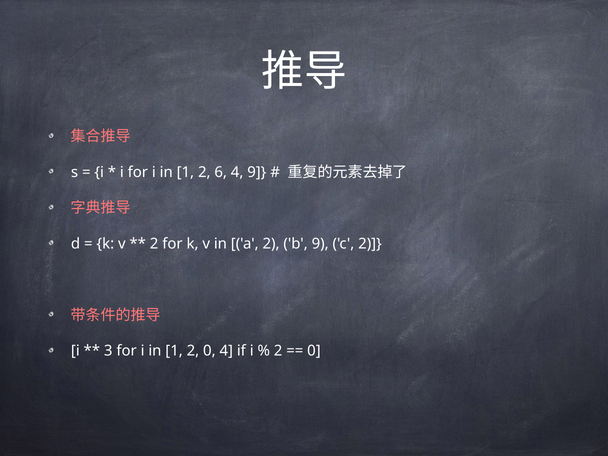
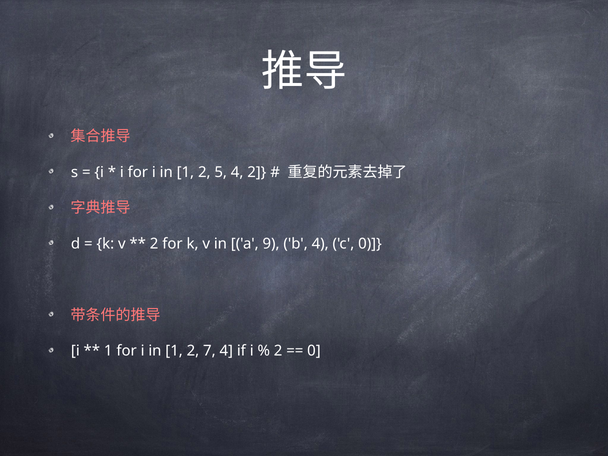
6: 6 -> 5 (221, 172)
4 9: 9 -> 2 (257, 172)
a 2: 2 -> 9 (271, 244)
b 9: 9 -> 4 (320, 244)
c 2: 2 -> 0 (370, 244)
3: 3 -> 1 (108, 351)
2 0: 0 -> 7 (209, 351)
